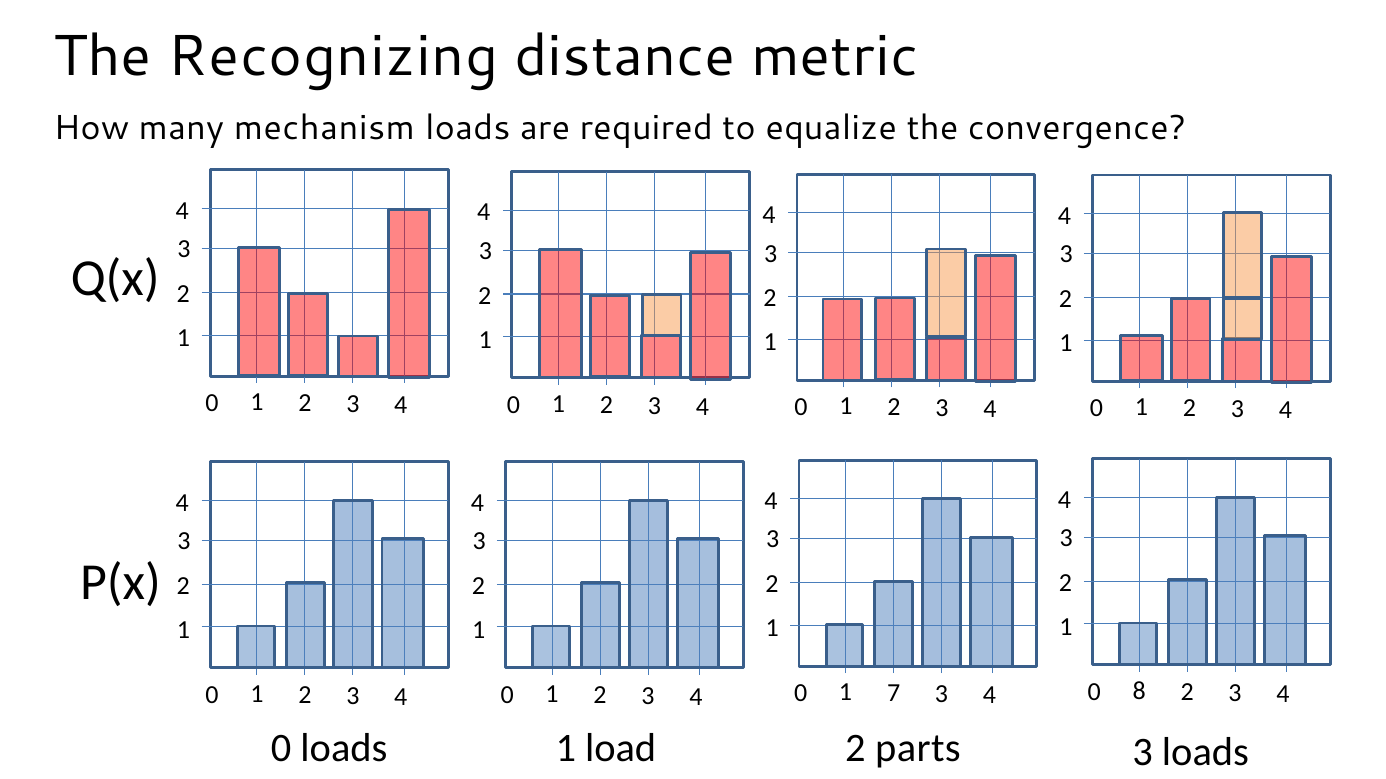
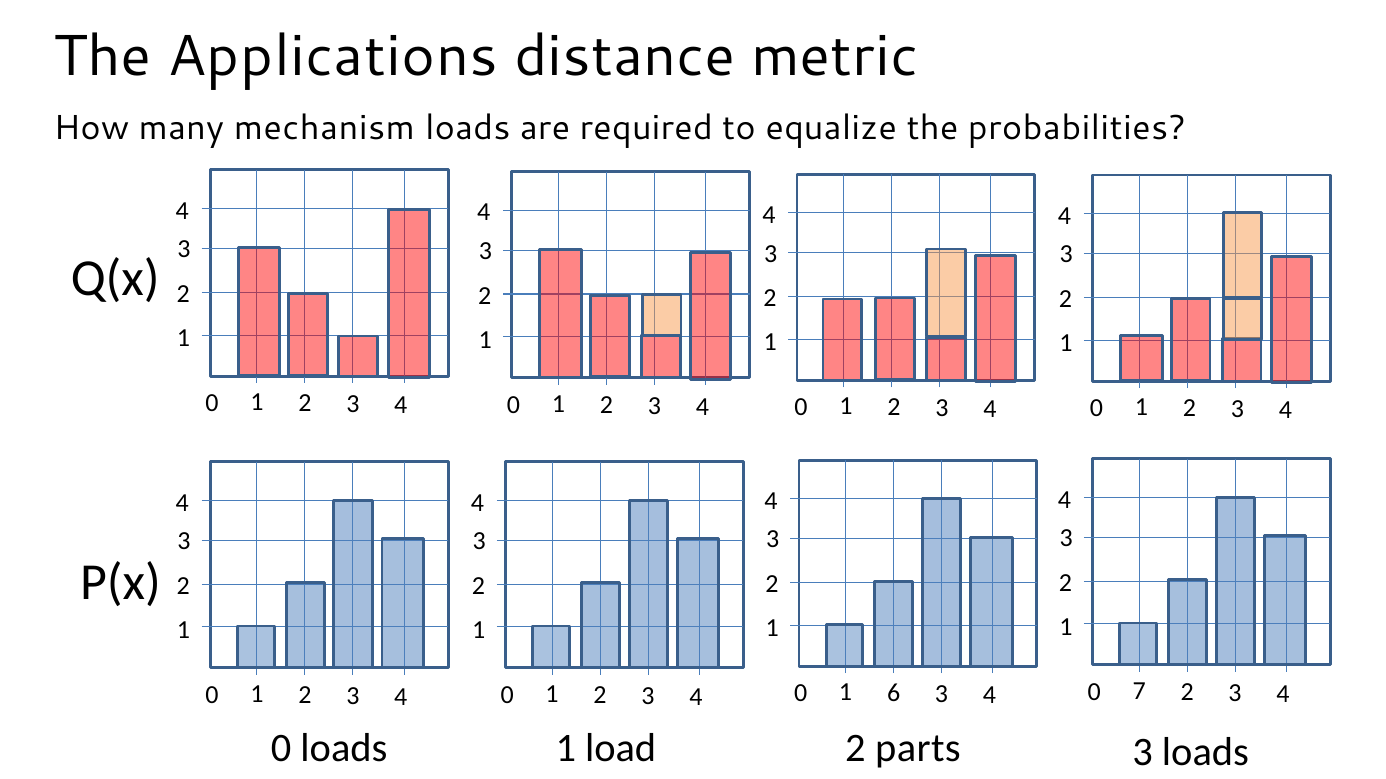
Recognizing: Recognizing -> Applications (333, 57)
convergence: convergence -> probabilities (1077, 129)
8: 8 -> 7 (1139, 691)
7: 7 -> 6 (894, 694)
